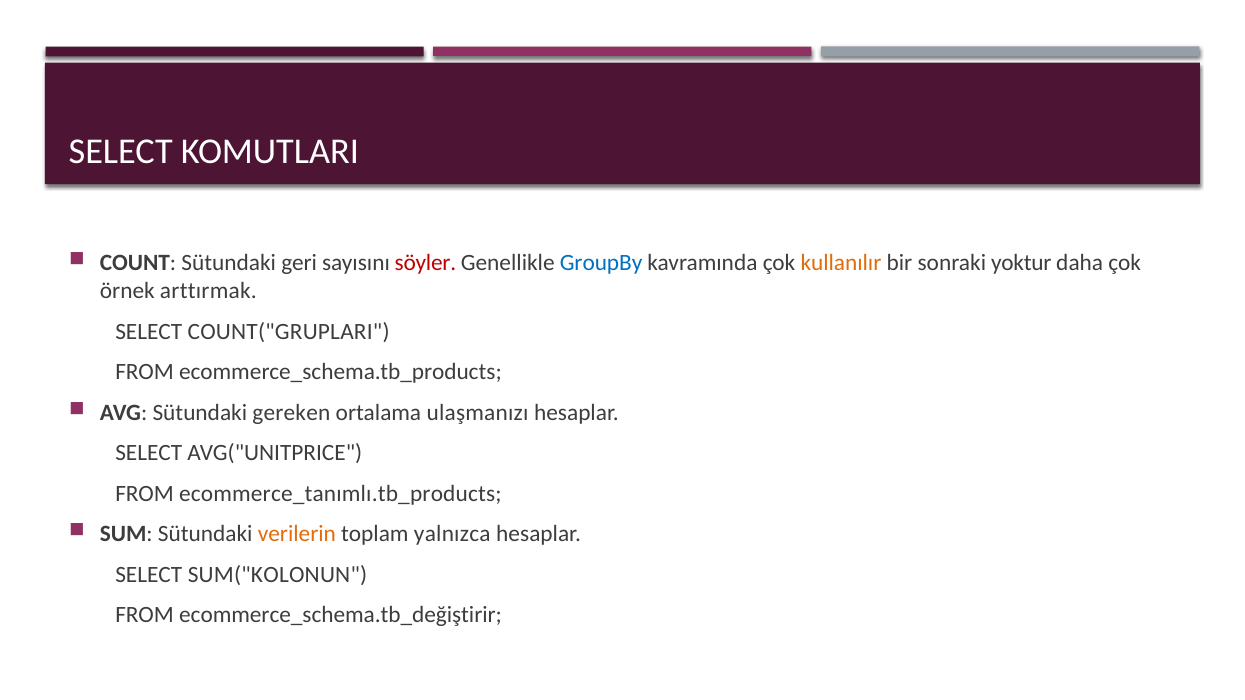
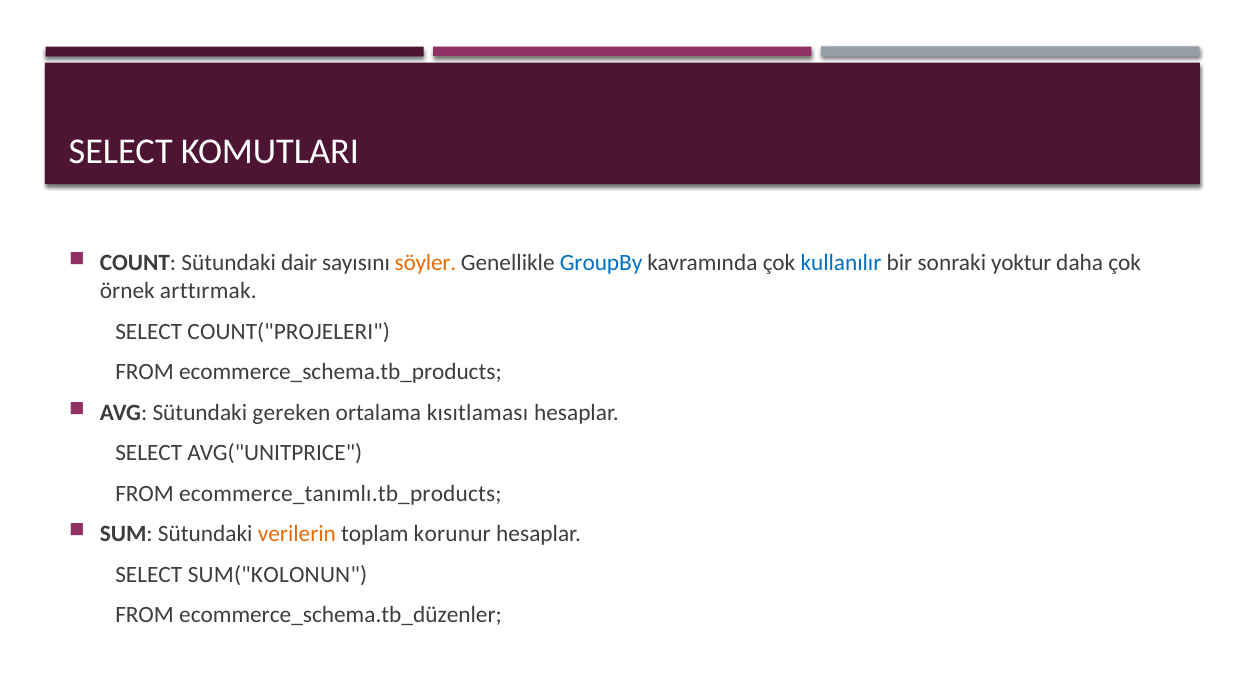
geri: geri -> dair (299, 263)
söyler colour: red -> orange (425, 263)
kullanılır colour: orange -> blue (841, 263)
COUNT("GRUPLARI: COUNT("GRUPLARI -> COUNT("PROJELERI (289, 332)
ulaşmanızı: ulaşmanızı -> kısıtlaması (478, 413)
yalnızca: yalnızca -> korunur (452, 534)
ecommerce_schema.tb_değiştirir: ecommerce_schema.tb_değiştirir -> ecommerce_schema.tb_düzenler (341, 615)
